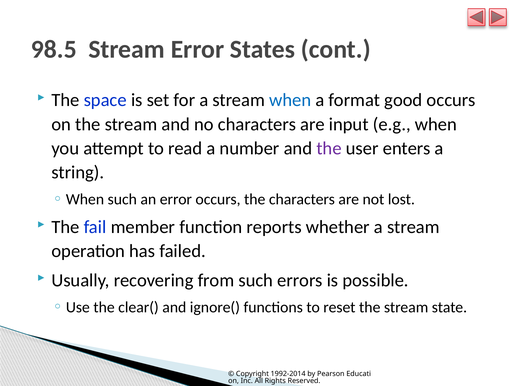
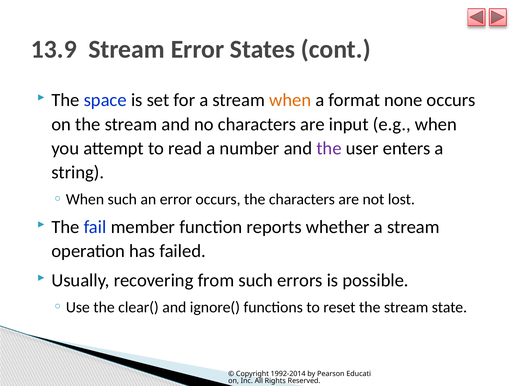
98.5: 98.5 -> 13.9 (54, 49)
when colour: blue -> orange (290, 100)
good: good -> none (403, 100)
